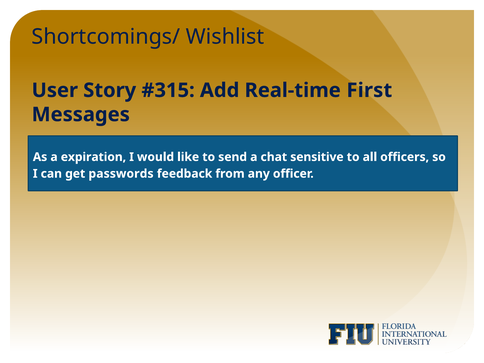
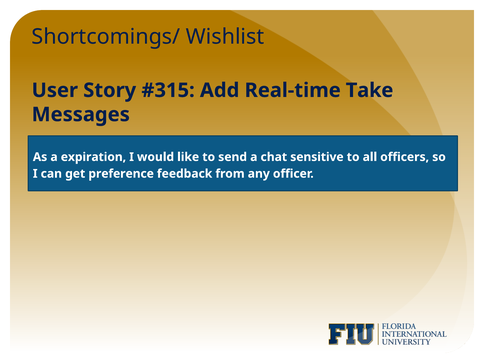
First: First -> Take (370, 90)
passwords: passwords -> preference (121, 174)
